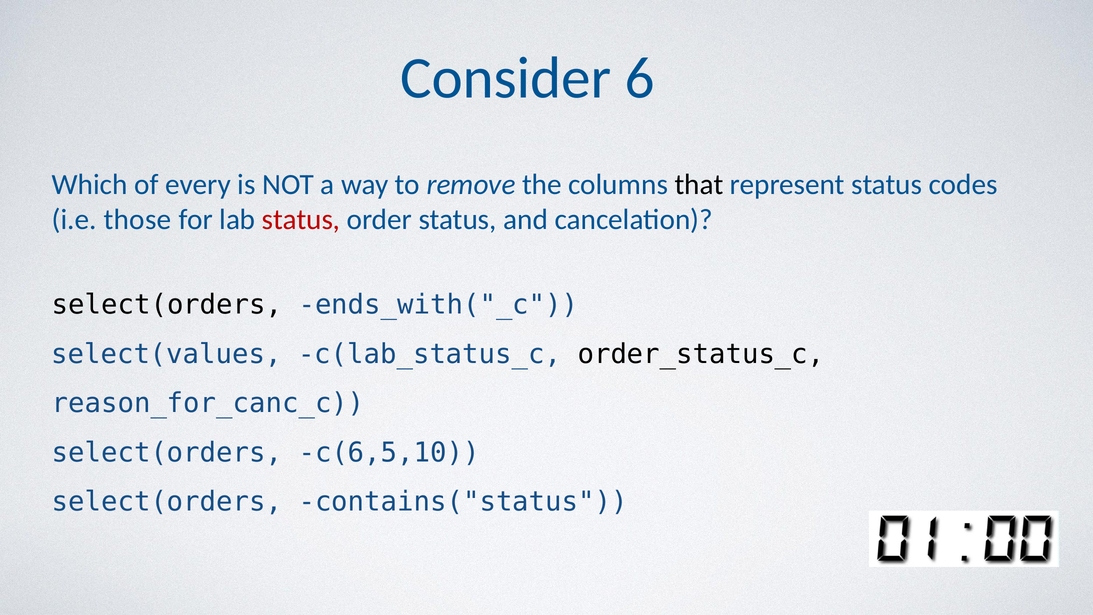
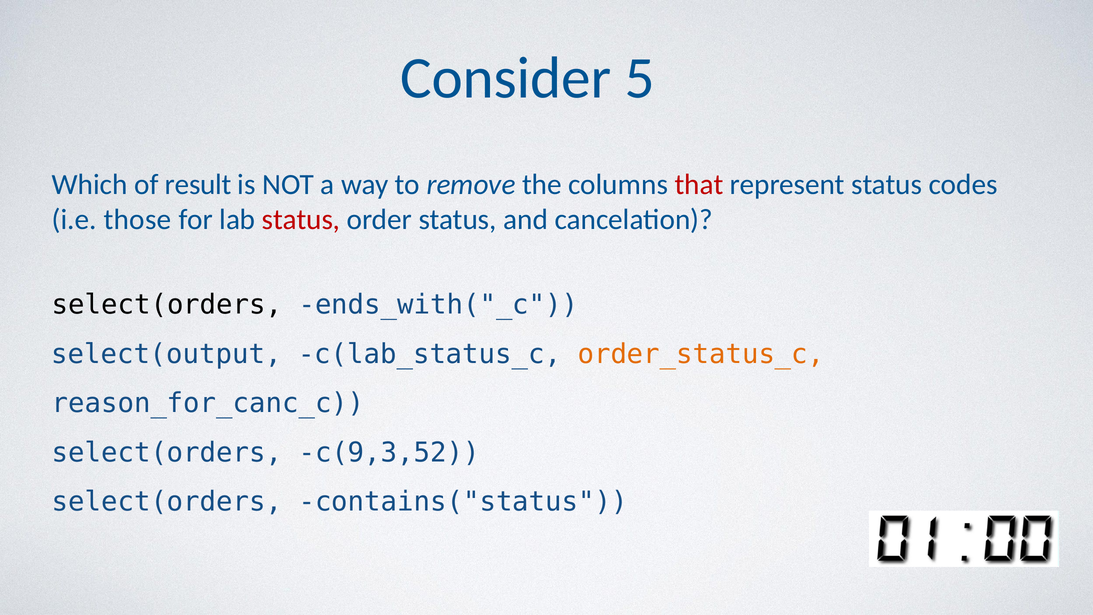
6: 6 -> 5 (640, 78)
every: every -> result (198, 184)
that colour: black -> red (699, 184)
select(values: select(values -> select(output (166, 354)
order_status_c colour: black -> orange (701, 354)
c(6,5,10: c(6,5,10 -> c(9,3,52 (389, 452)
